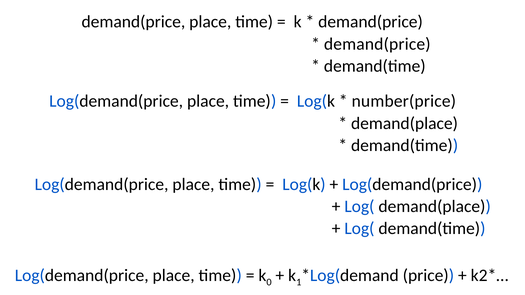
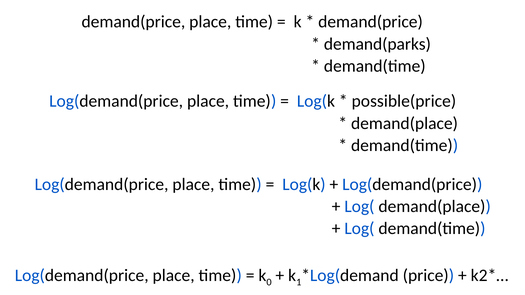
demand(price: demand(price -> demand(parks (377, 44)
number(price: number(price -> possible(price (404, 101)
